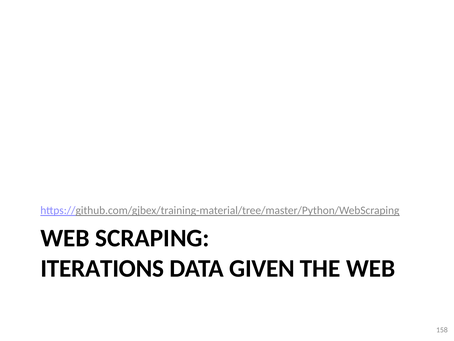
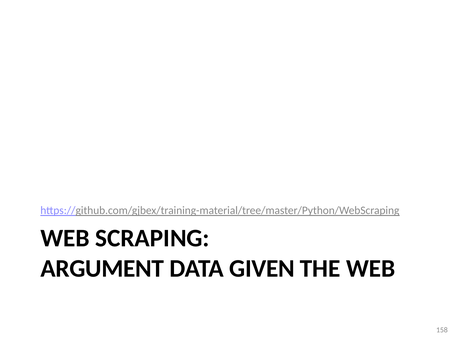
ITERATIONS: ITERATIONS -> ARGUMENT (102, 268)
